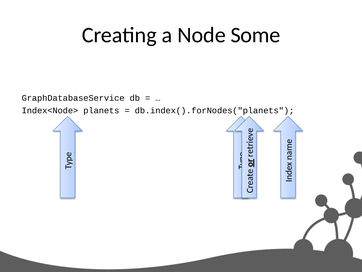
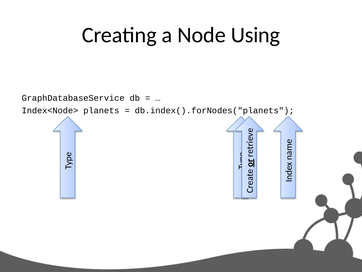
Some: Some -> Using (255, 35)
